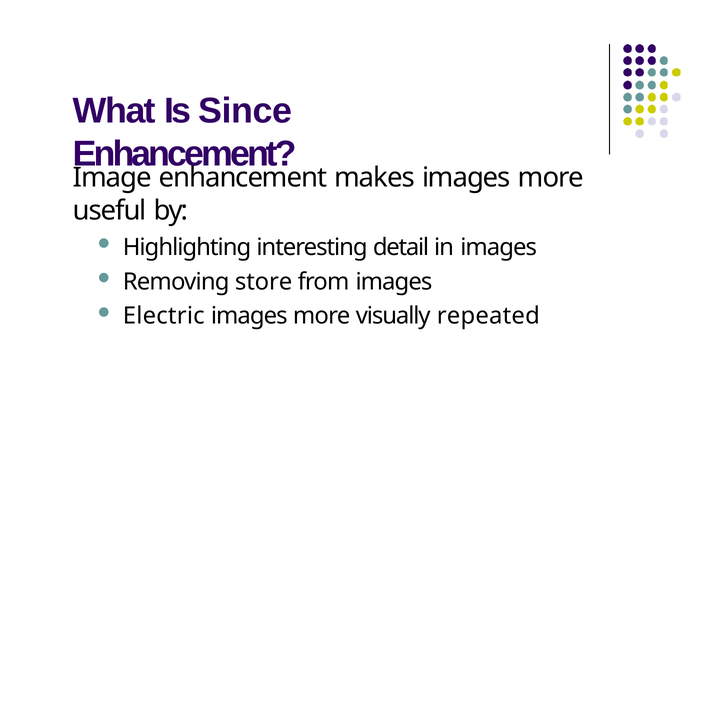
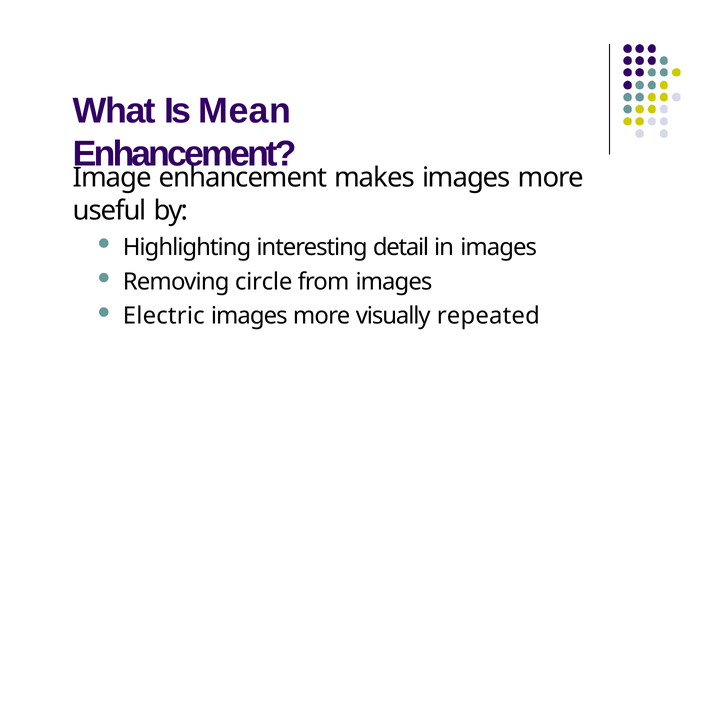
Since: Since -> Mean (245, 111)
store: store -> circle (264, 282)
